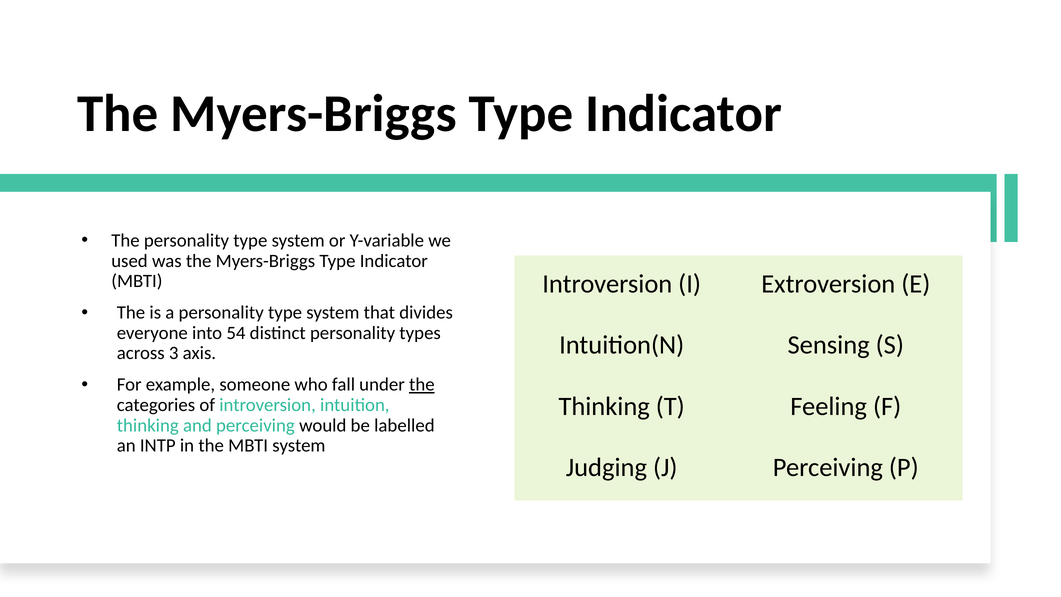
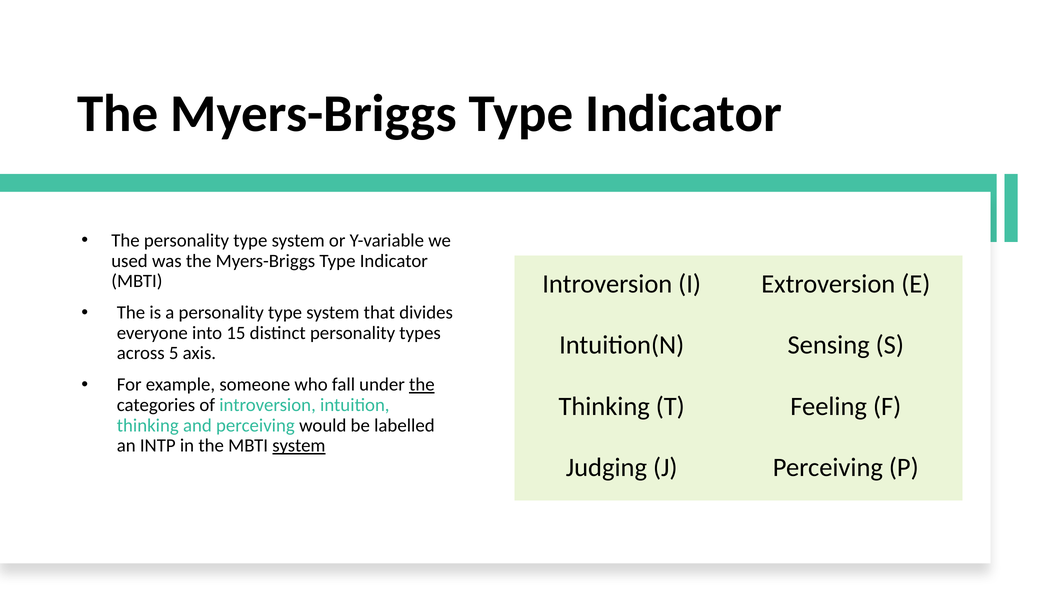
54: 54 -> 15 (236, 333)
3: 3 -> 5 (174, 353)
system underline: none -> present (299, 445)
